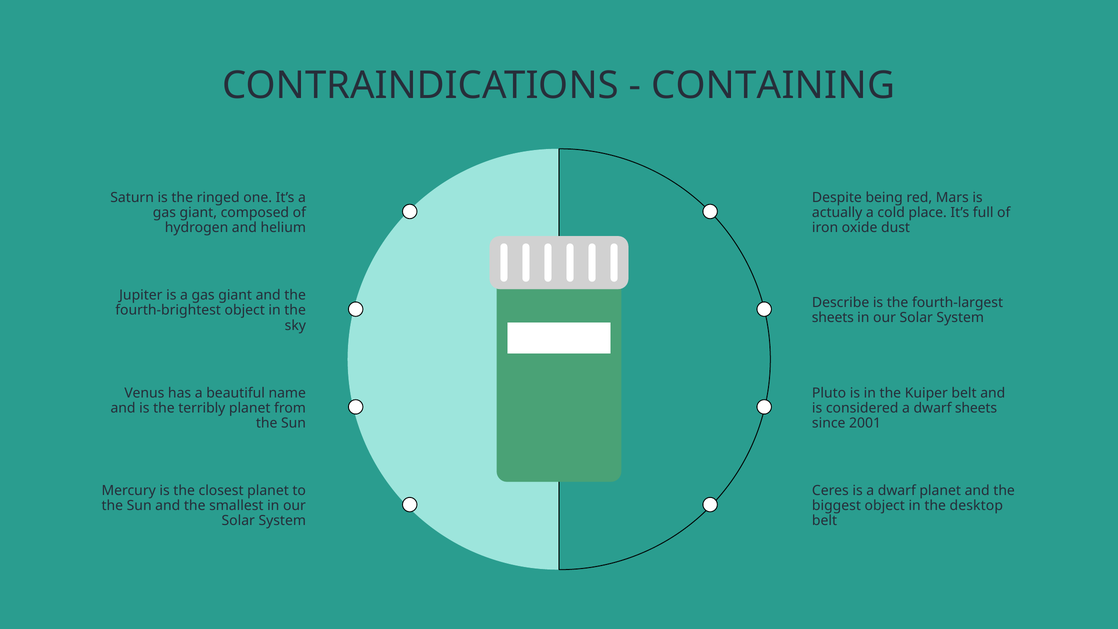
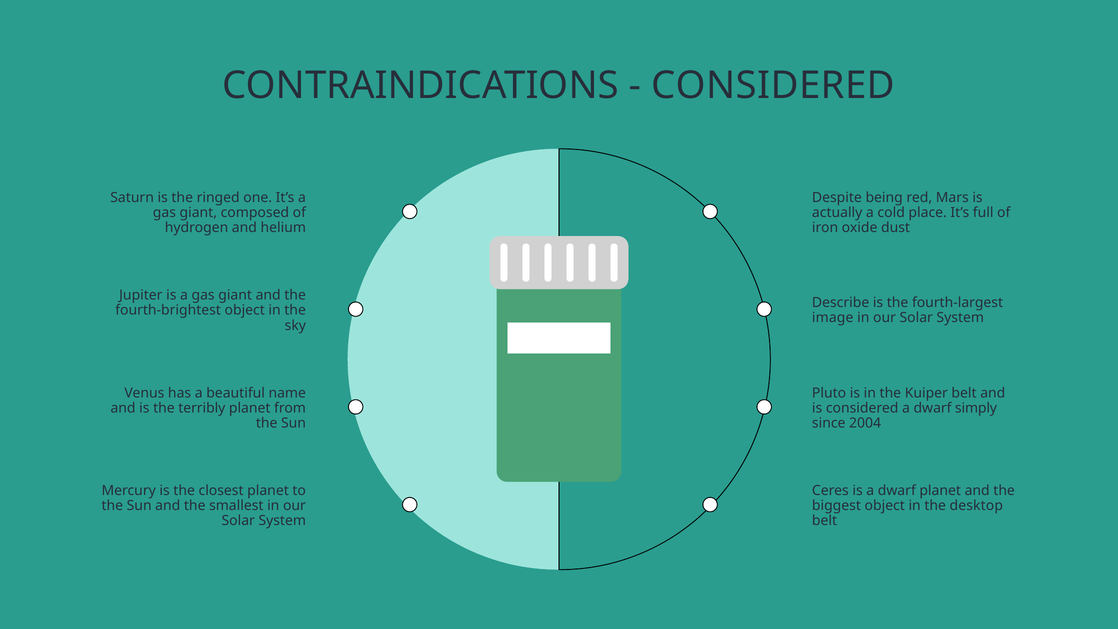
CONTAINING: CONTAINING -> CONSIDERED (773, 85)
sheets: sheets -> image (833, 318)
dwarf sheets: sheets -> simply (976, 408)
2001: 2001 -> 2004 (865, 423)
